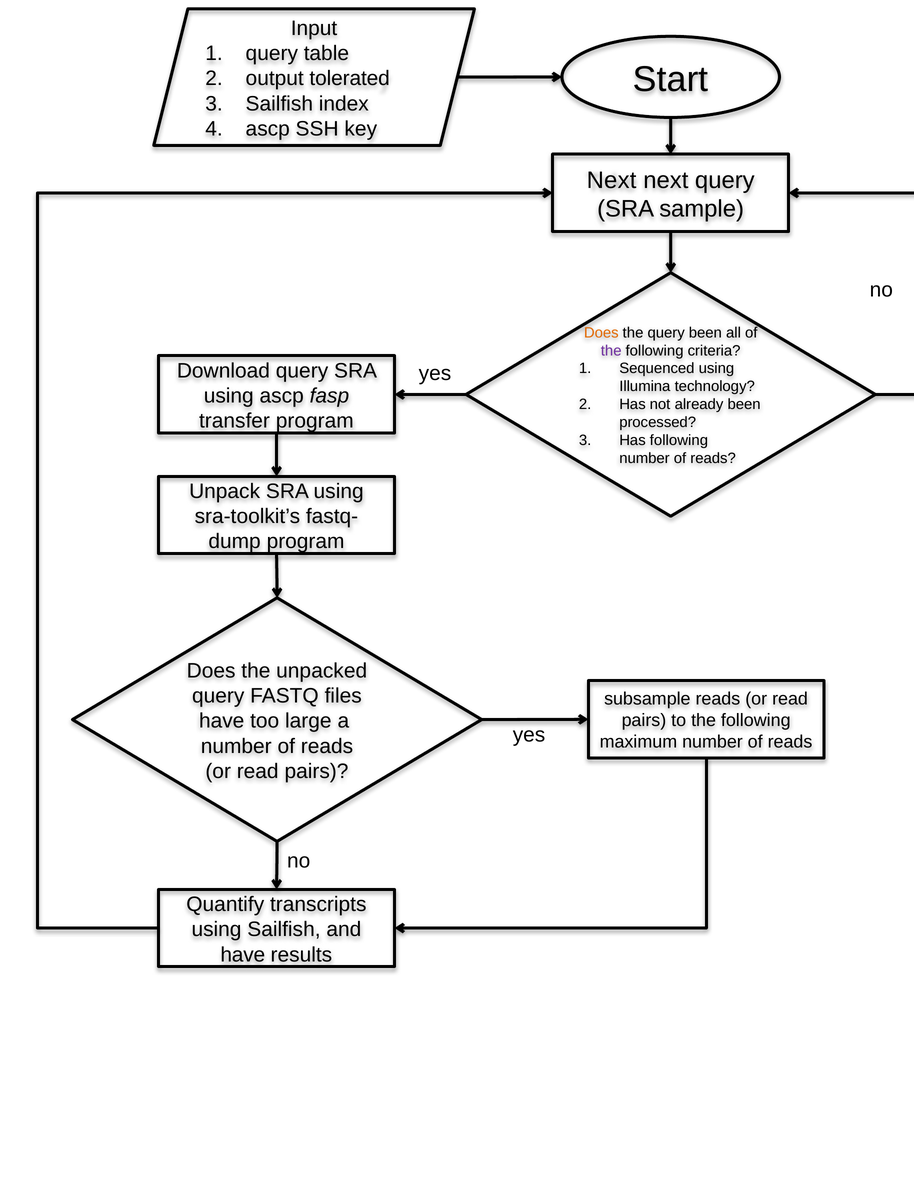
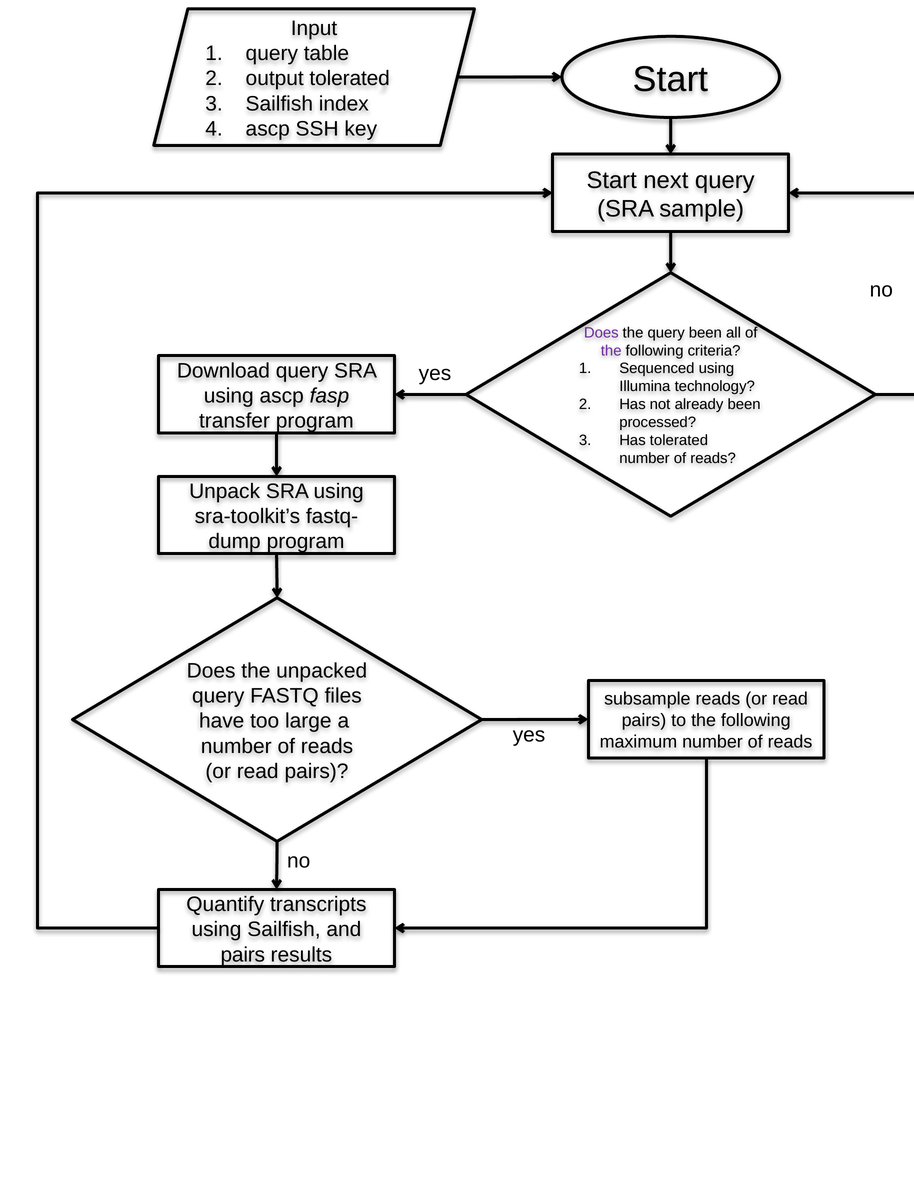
Next: Next -> Start (612, 180)
Does colour: orange -> purple (601, 333)
Has following: following -> tolerated (679, 440)
have: have -> pairs (243, 954)
